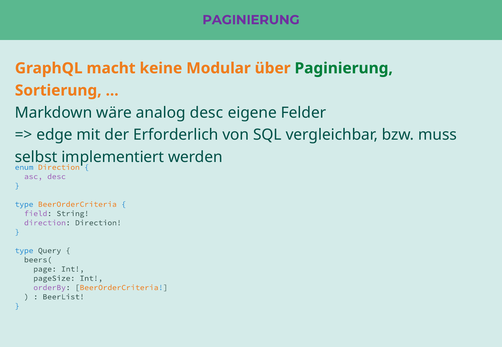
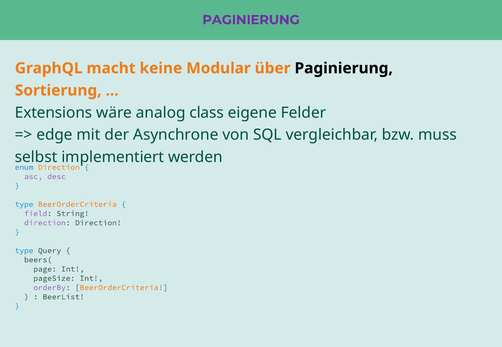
Paginierung colour: green -> black (344, 68)
Markdown: Markdown -> Extensions (54, 113)
analog desc: desc -> class (207, 113)
Erforderlich: Erforderlich -> Asynchrone (176, 135)
